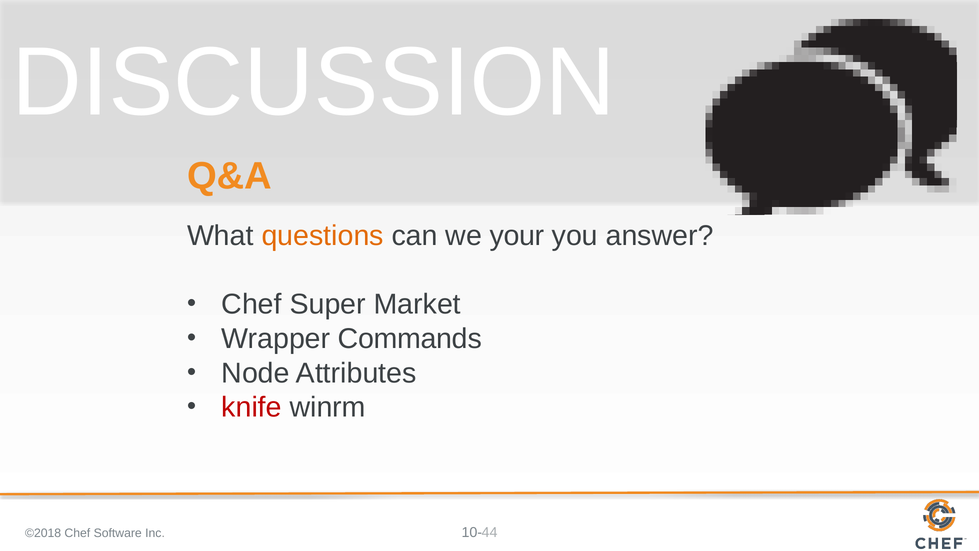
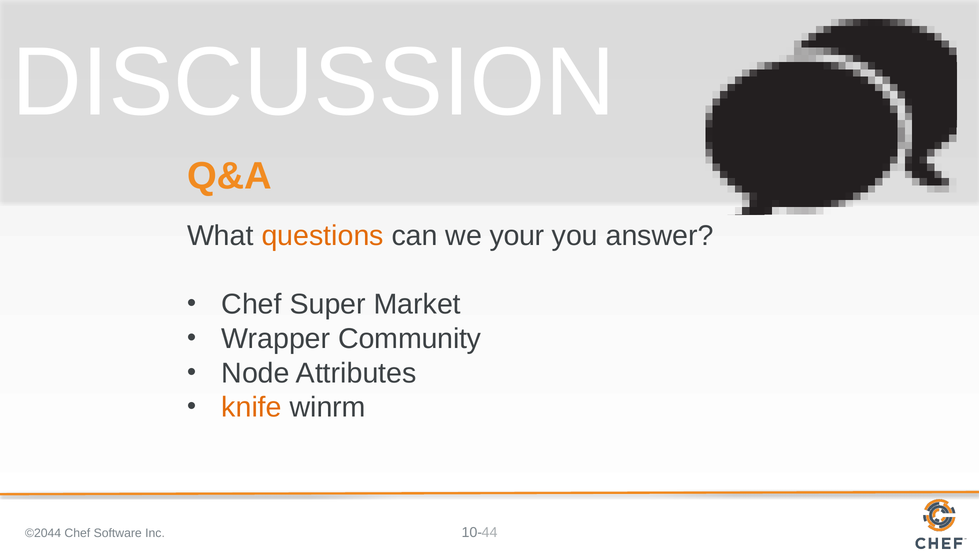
Commands: Commands -> Community (410, 339)
knife colour: red -> orange (252, 407)
©2018: ©2018 -> ©2044 (43, 533)
